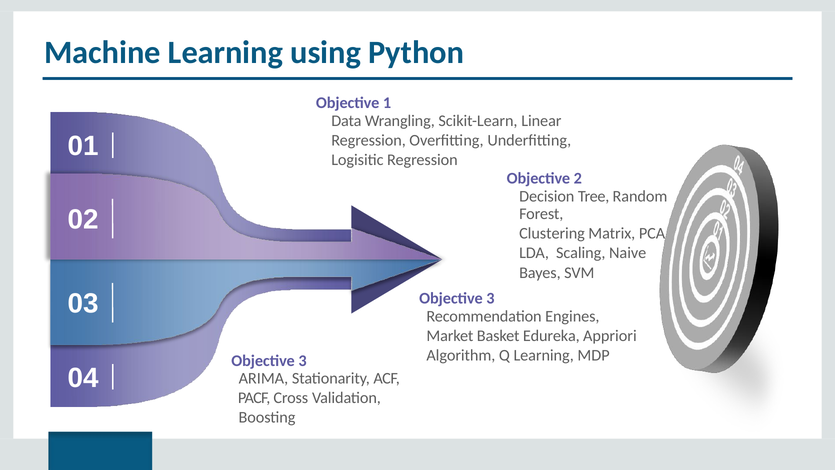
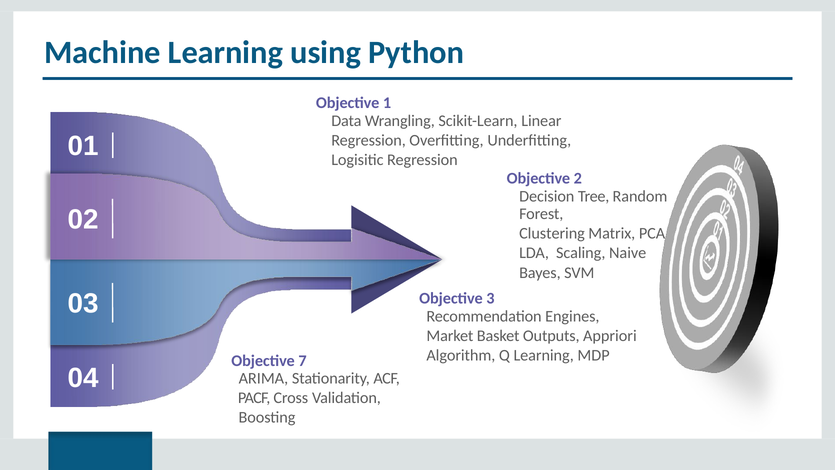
Edureka: Edureka -> Outputs (551, 336)
3: 3 -> 7 (303, 361)
